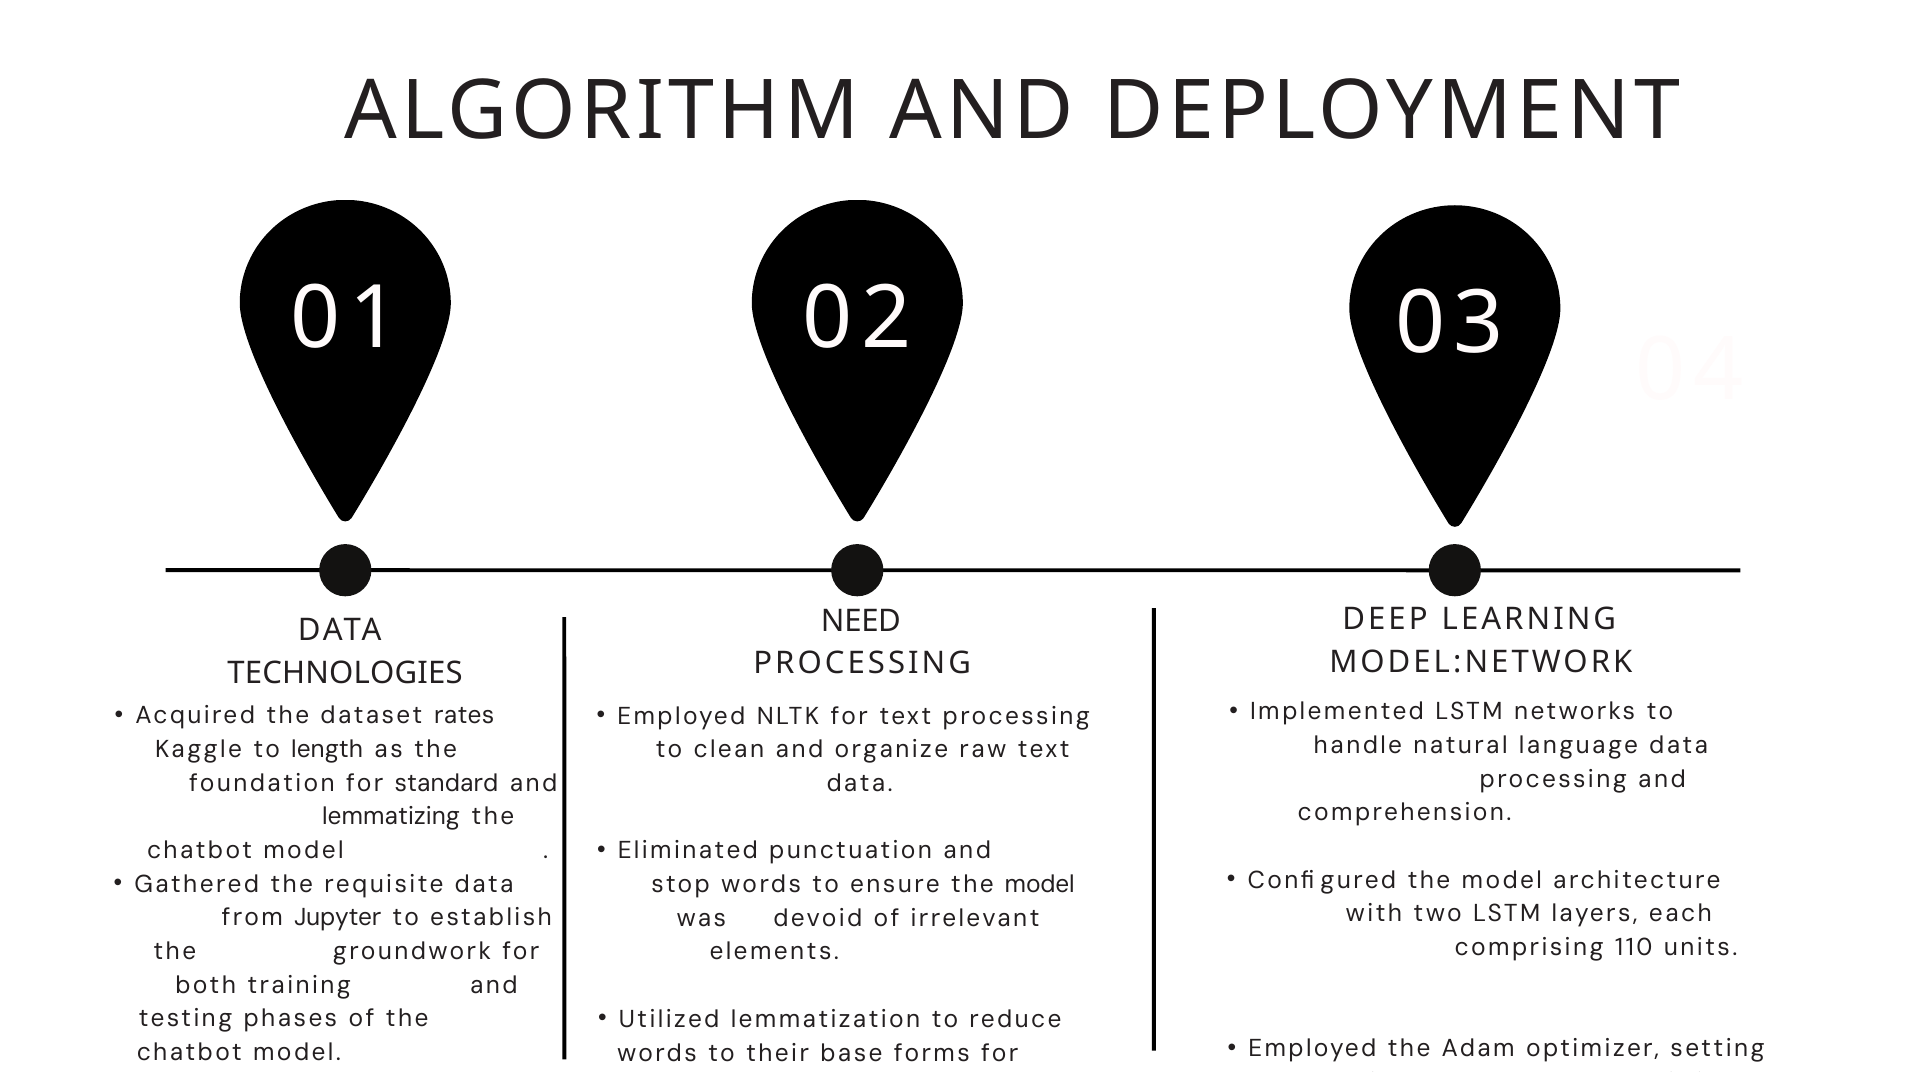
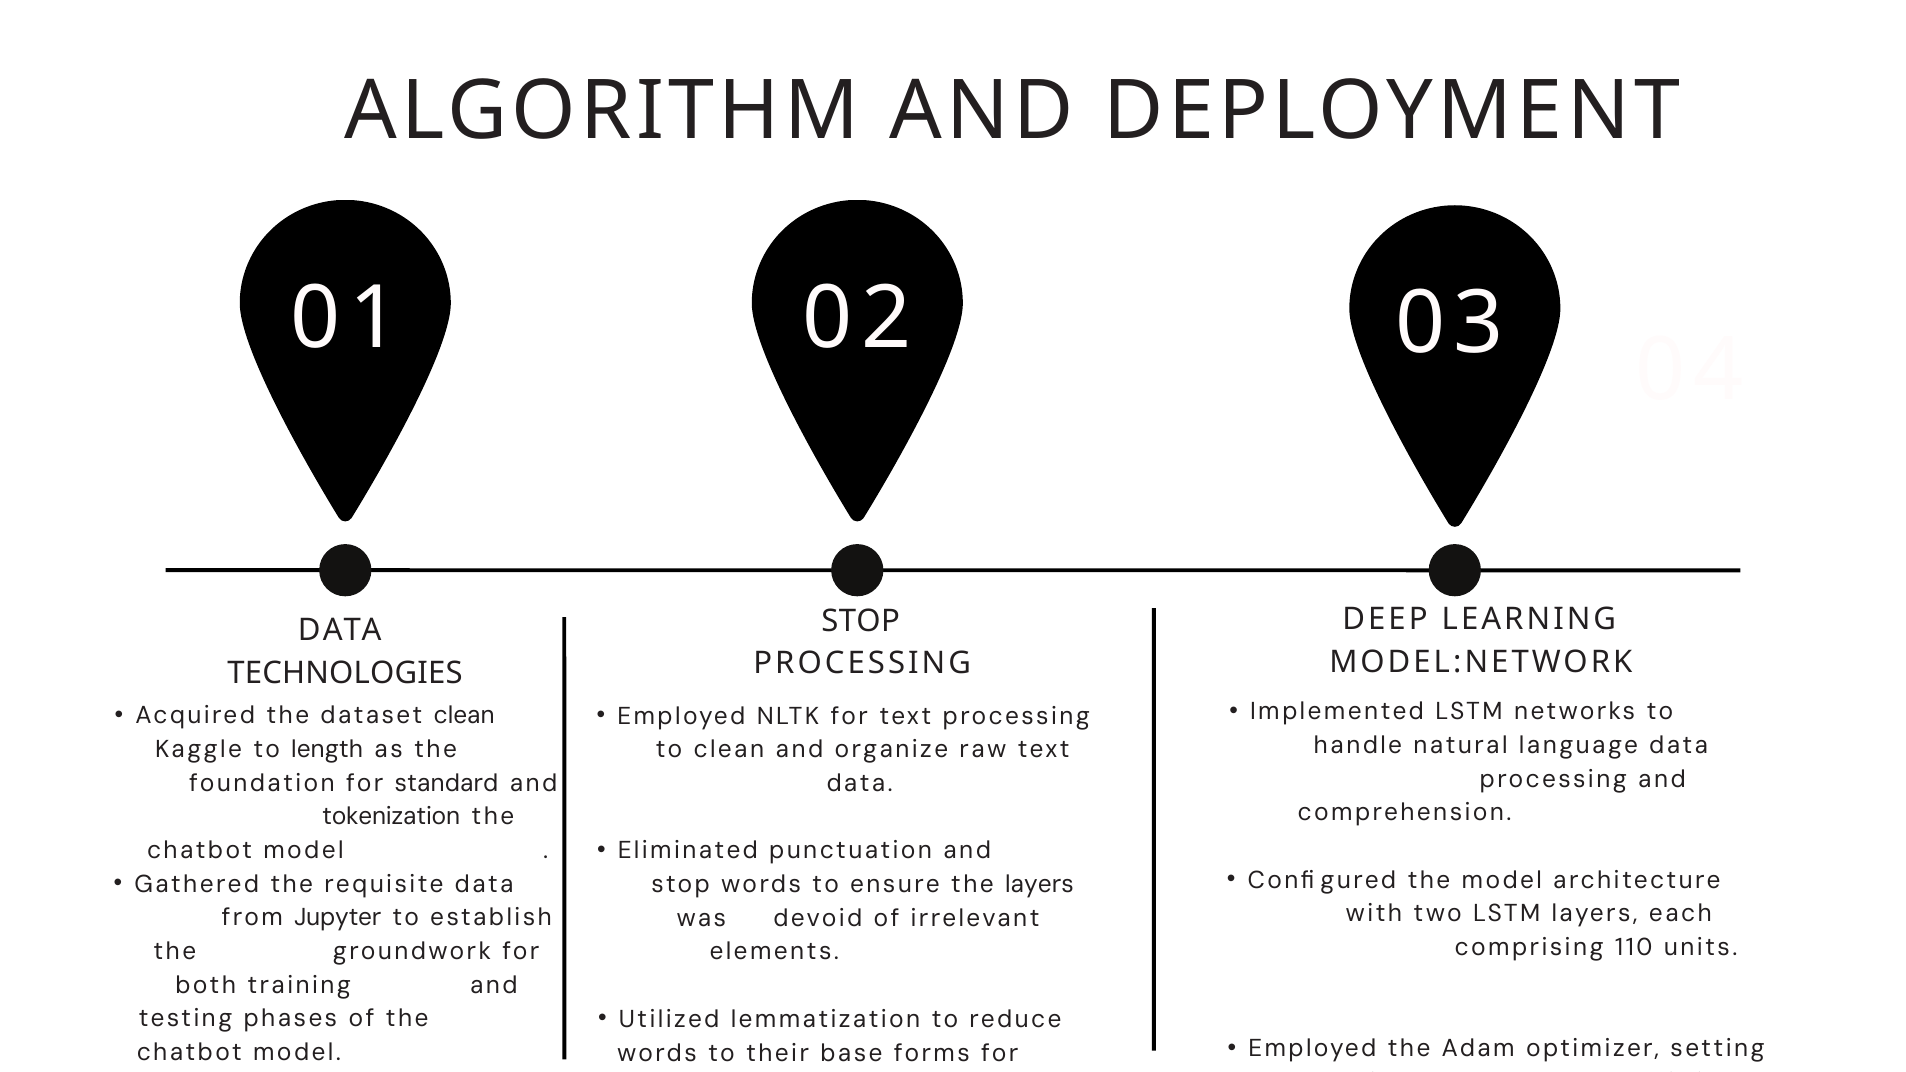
NEED: NEED -> STOP (861, 621)
dataset rates: rates -> clean (464, 716)
lemmatizing: lemmatizing -> tokenization (391, 817)
ensure the model: model -> layers (1039, 885)
